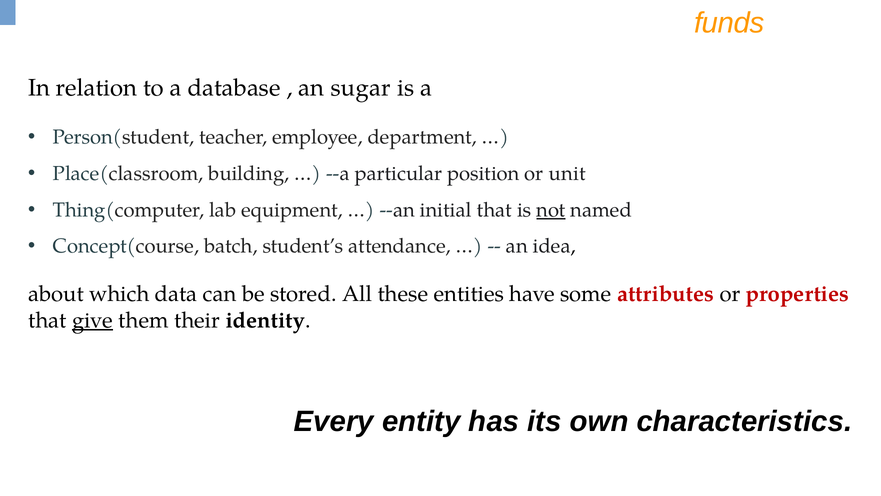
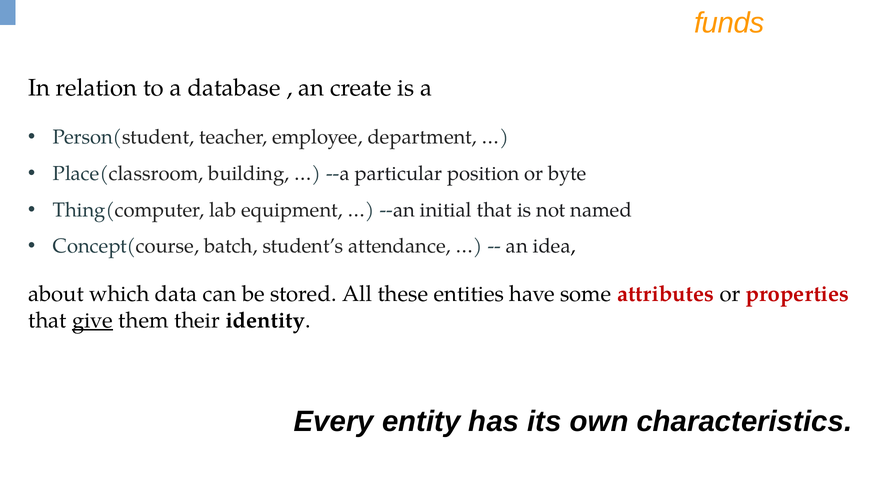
sugar: sugar -> create (361, 88)
unit: unit -> byte (567, 173)
not underline: present -> none (551, 210)
